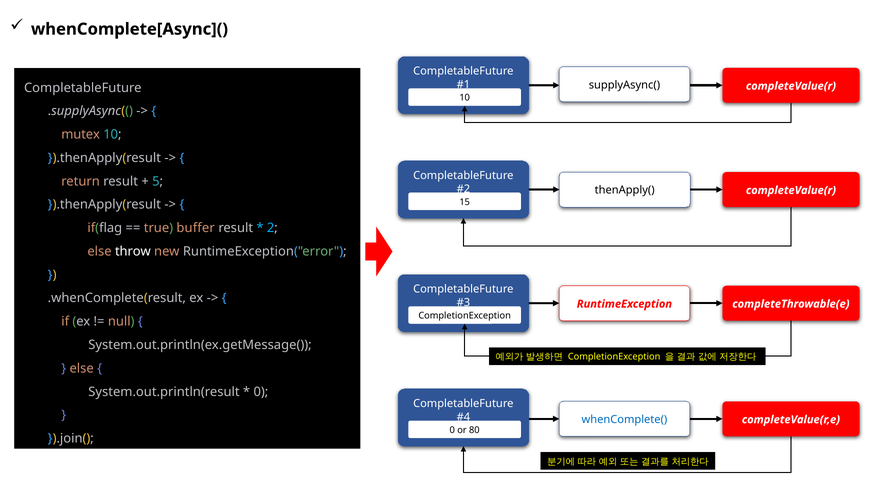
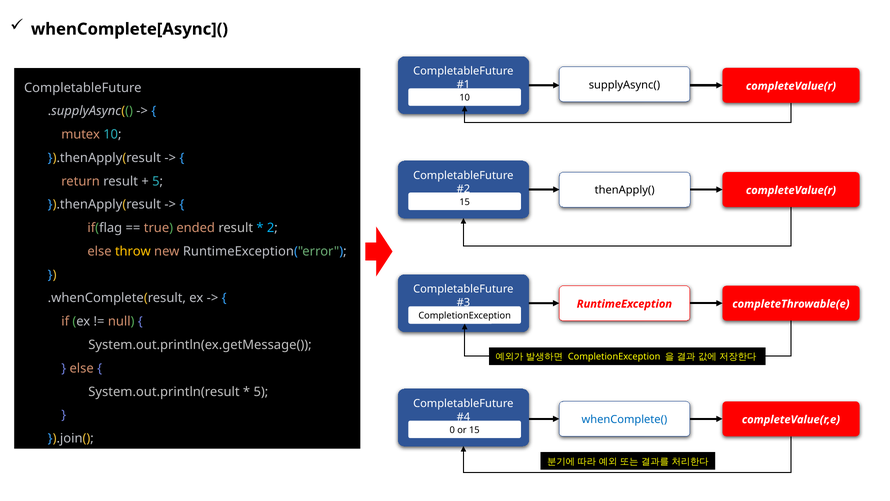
buffer: buffer -> ended (196, 228)
throw colour: white -> yellow (133, 251)
0: 0 -> 5 (261, 391)
or 80: 80 -> 15 (474, 430)
